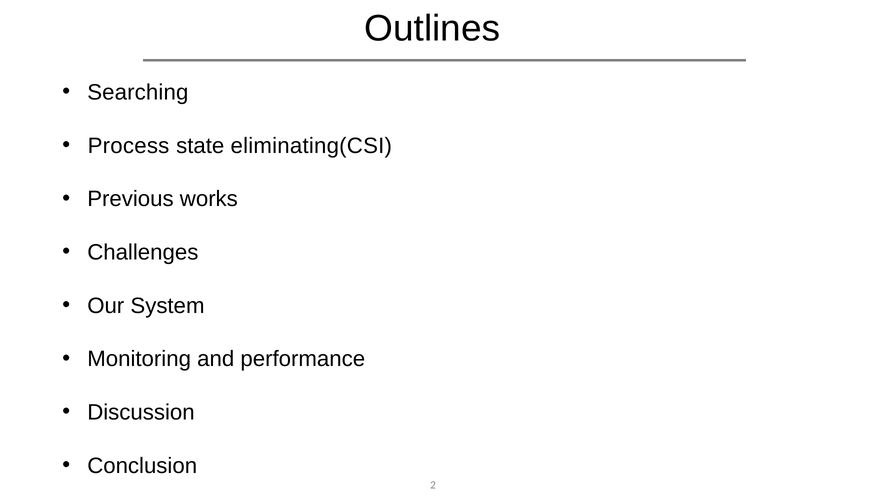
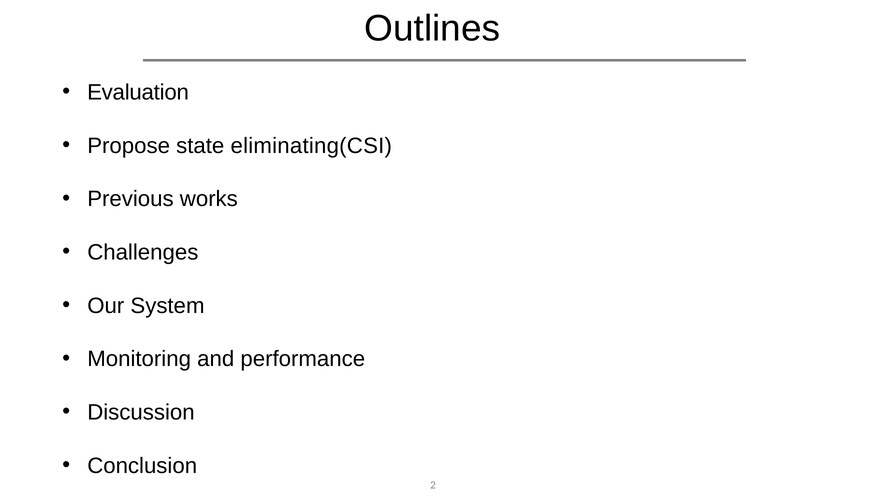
Searching: Searching -> Evaluation (138, 92)
Process: Process -> Propose (129, 146)
